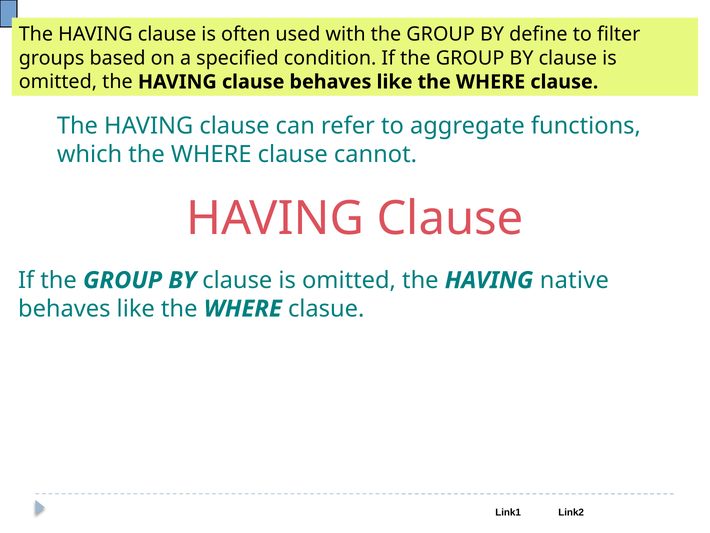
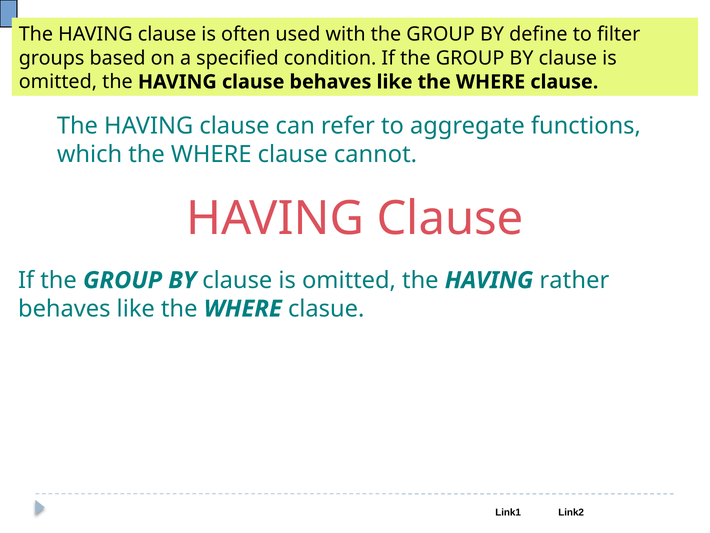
native: native -> rather (574, 280)
